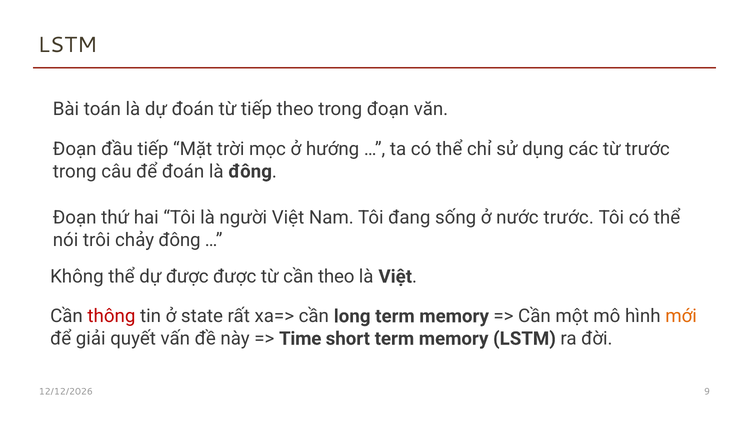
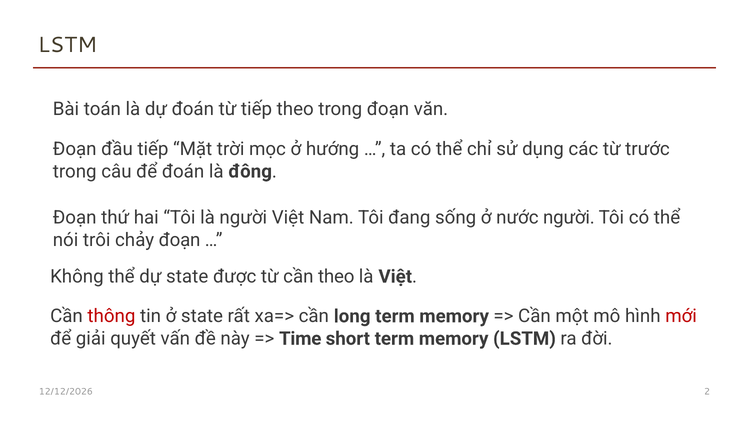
nước trước: trước -> người (569, 218)
chảy đông: đông -> đoạn (180, 240)
dự được: được -> state (187, 277)
mới colour: orange -> red (681, 316)
9: 9 -> 2 (707, 392)
